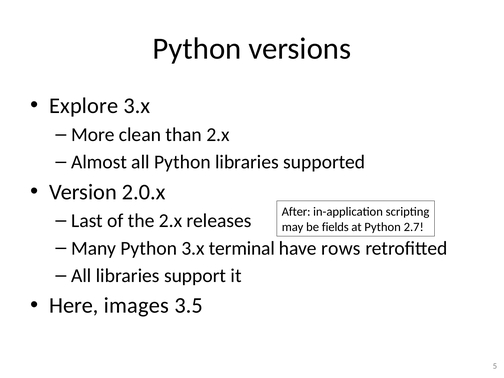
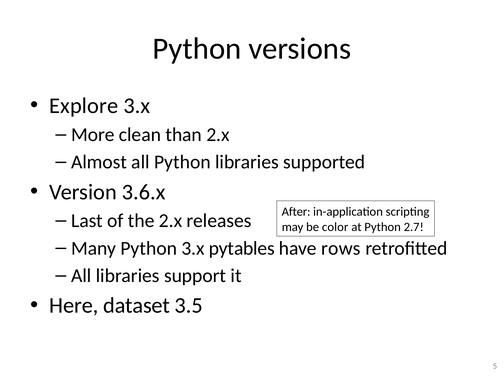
2.0.x: 2.0.x -> 3.6.x (144, 192)
fields: fields -> color (335, 227)
terminal: terminal -> pytables (242, 248)
images: images -> dataset (137, 306)
